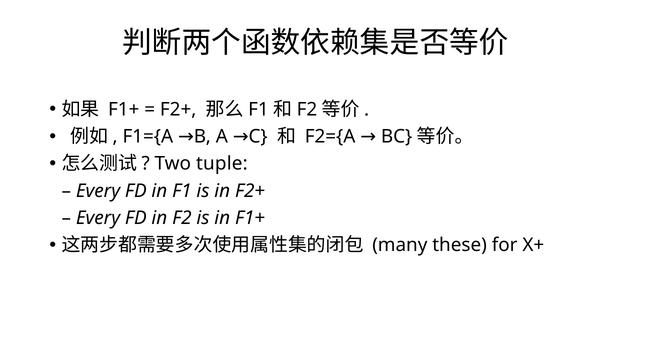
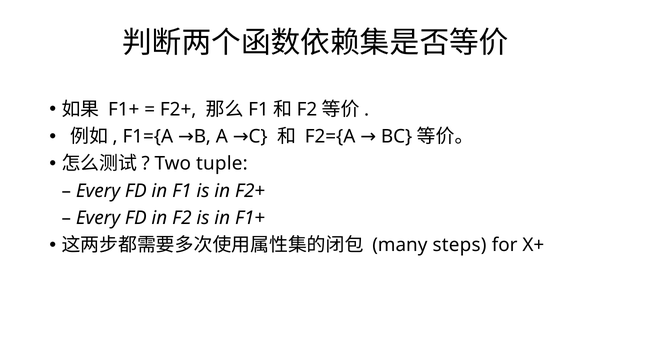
these: these -> steps (460, 245)
